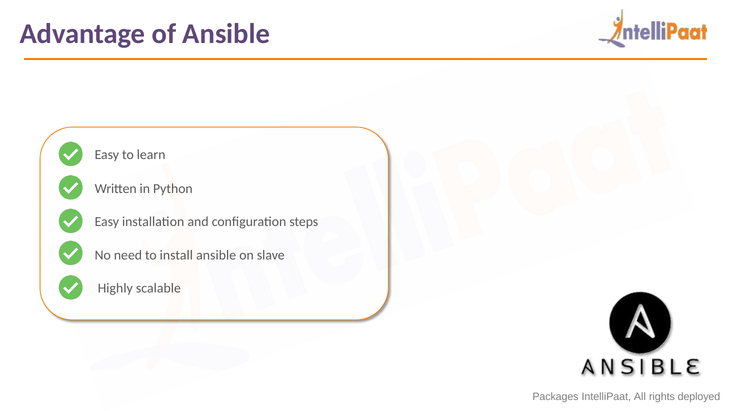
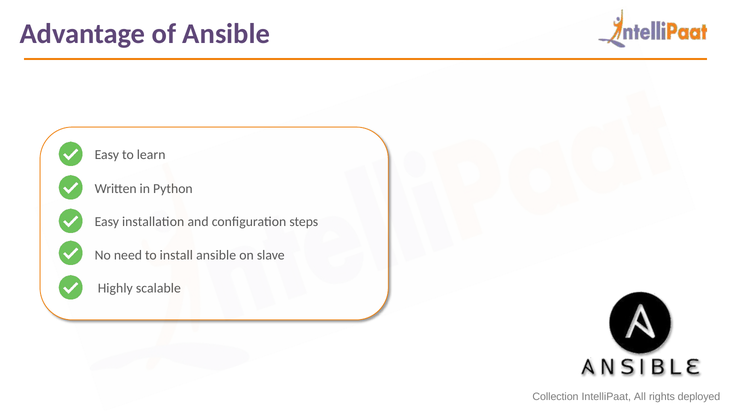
Packages: Packages -> Collection (556, 397)
